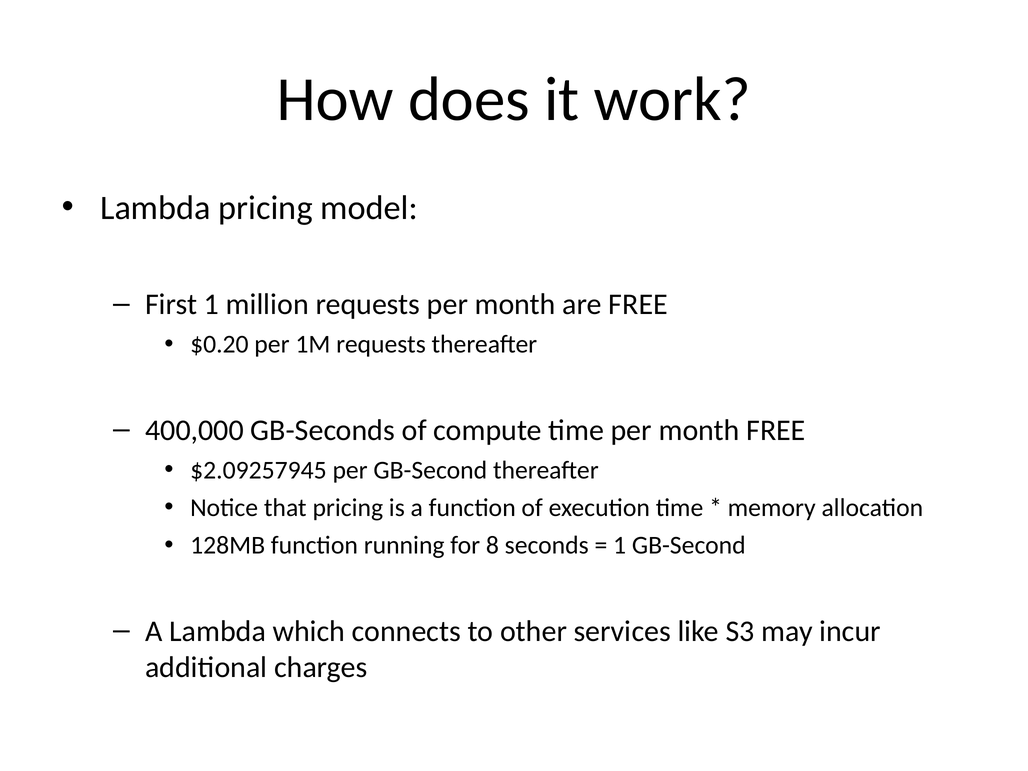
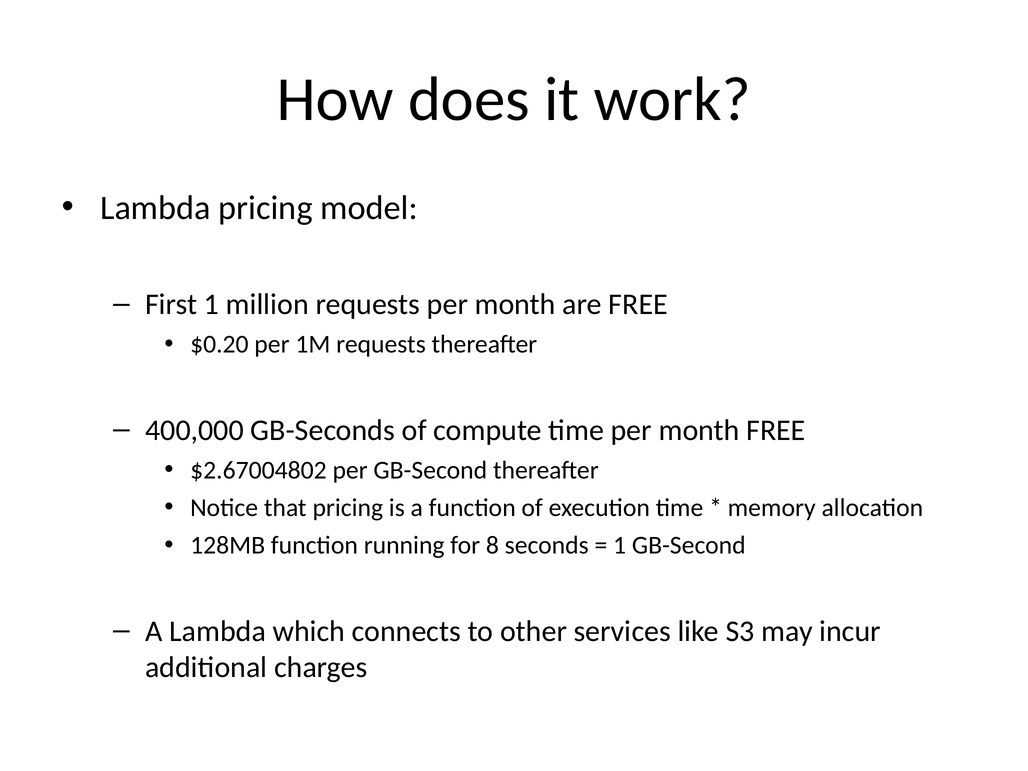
$2.09257945: $2.09257945 -> $2.67004802 (258, 470)
